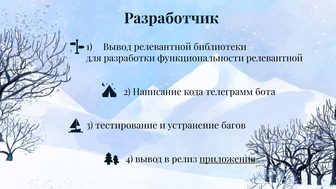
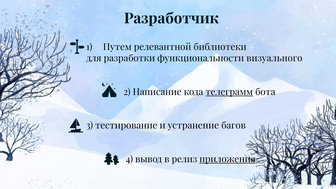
Вывод: Вывод -> Путем (117, 47)
функциональности релевантной: релевантной -> визуального (274, 58)
телеграмм underline: none -> present (229, 92)
